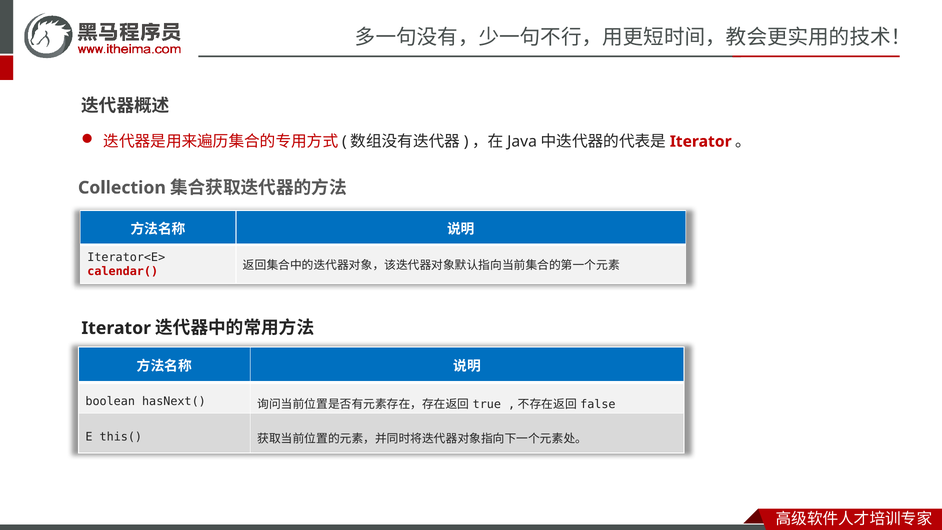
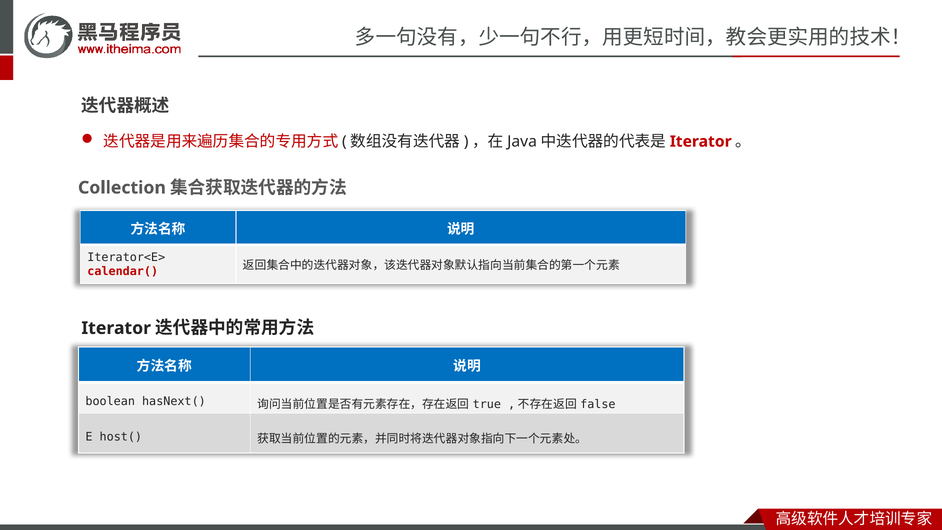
this(: this( -> host( (121, 437)
